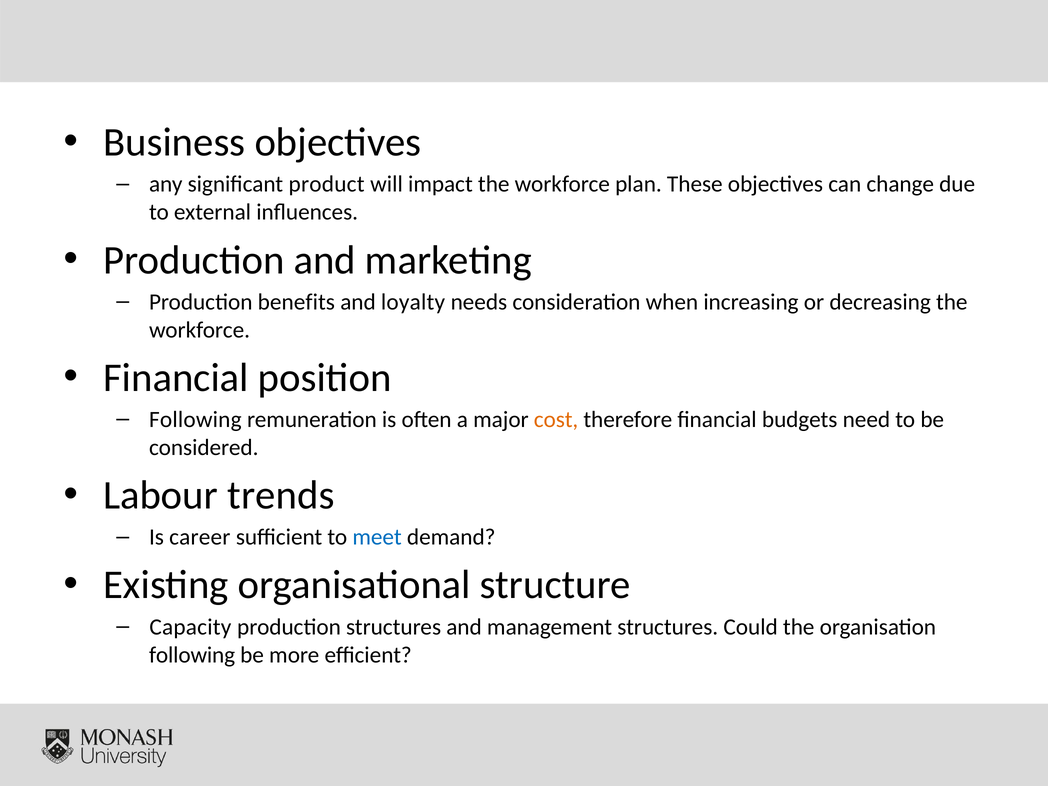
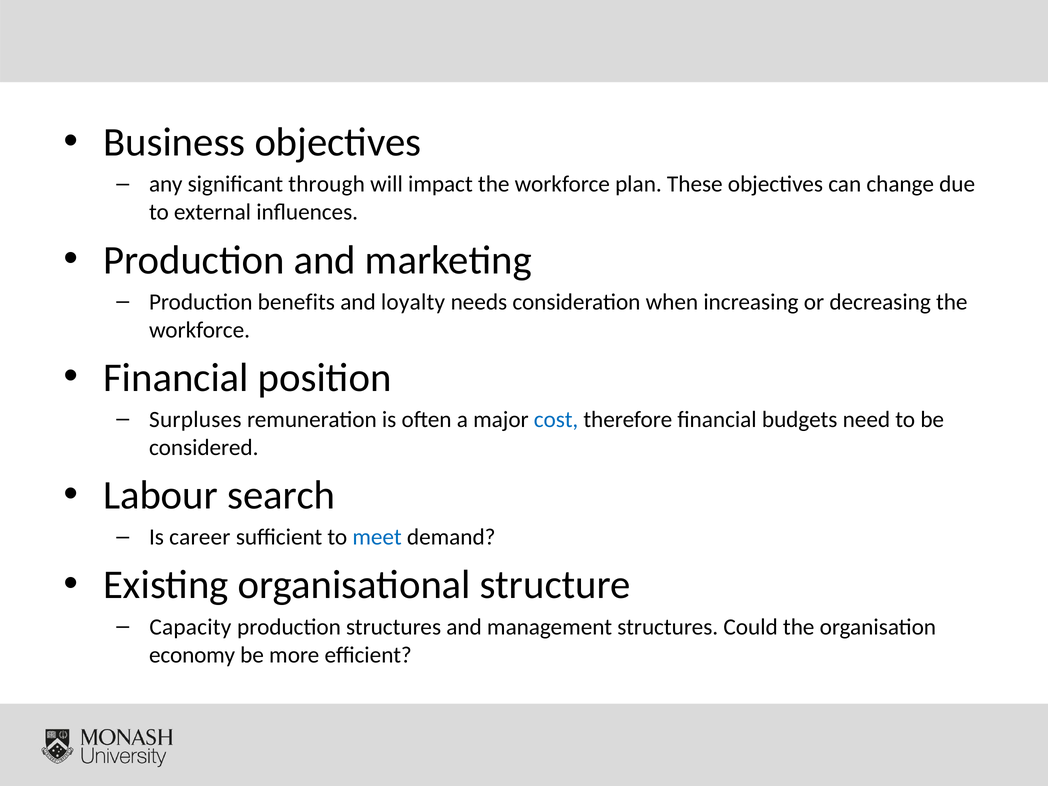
product: product -> through (327, 184)
Following: Following -> Surpluses (195, 420)
cost colour: orange -> blue (556, 420)
trends: trends -> search (281, 495)
following: following -> economy (192, 655)
